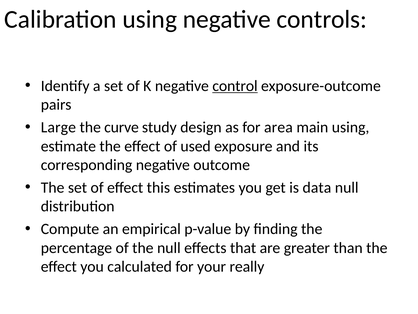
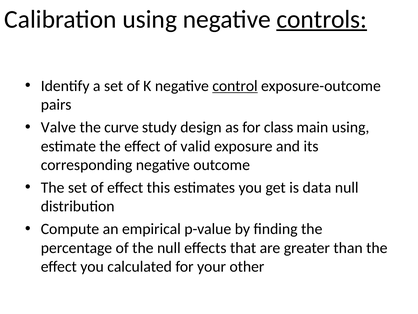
controls underline: none -> present (322, 19)
Large: Large -> Valve (58, 127)
area: area -> class (279, 127)
used: used -> valid (196, 146)
really: really -> other (247, 266)
